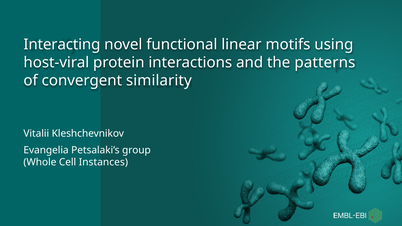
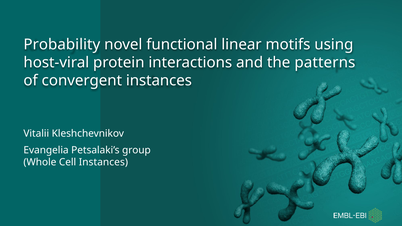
Interacting: Interacting -> Probability (62, 44)
convergent similarity: similarity -> instances (159, 81)
